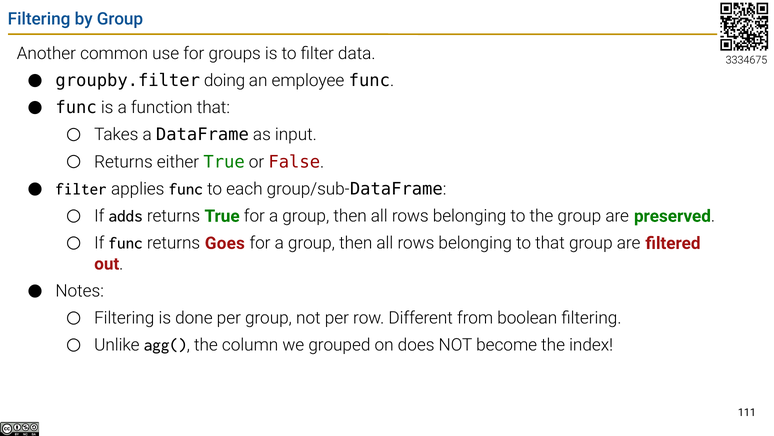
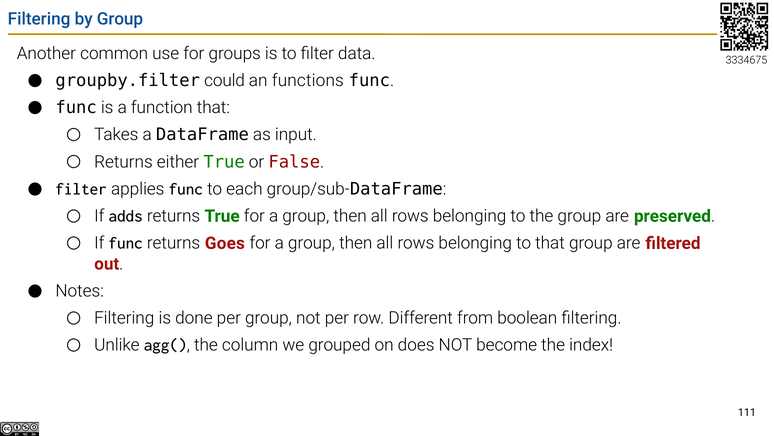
doing: doing -> could (225, 80)
employee: employee -> functions (308, 80)
